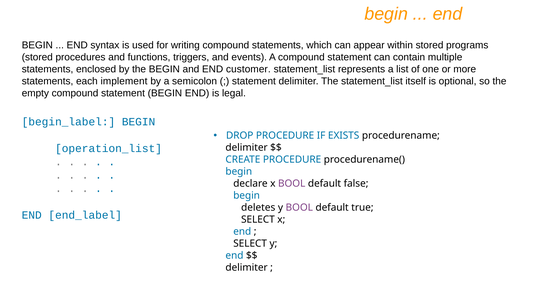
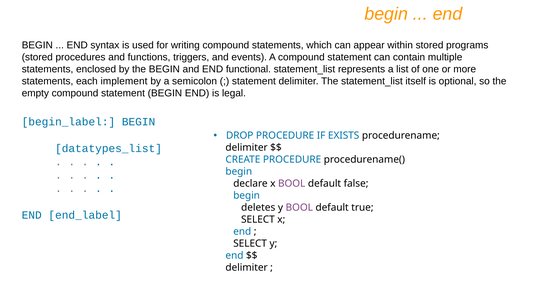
customer: customer -> functional (248, 69)
operation_list: operation_list -> datatypes_list (109, 148)
